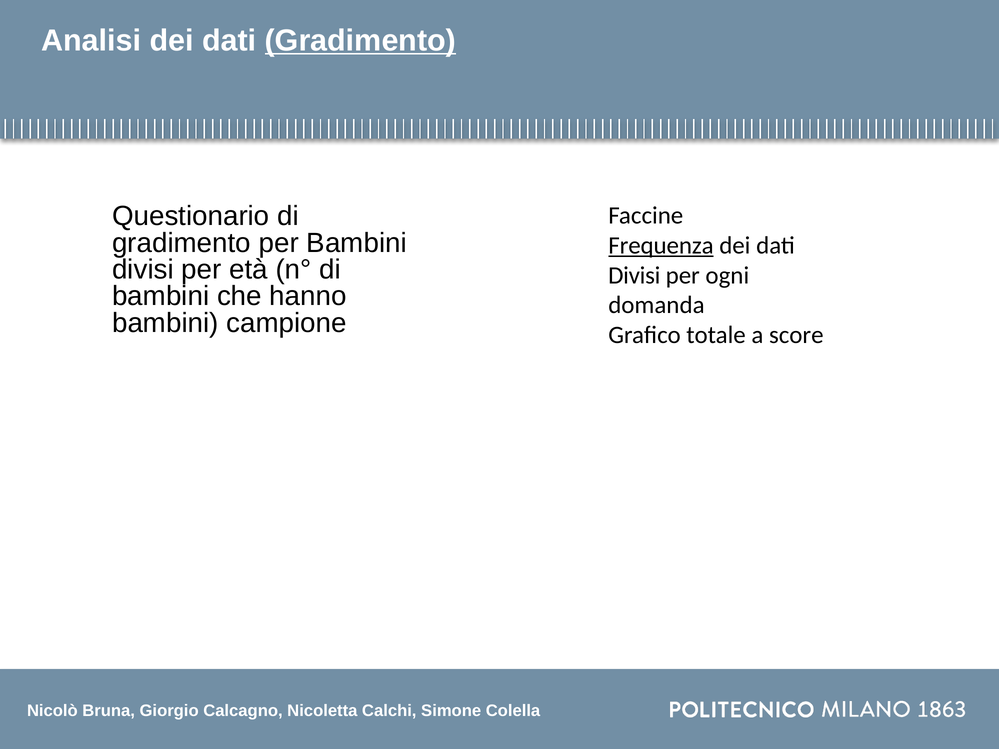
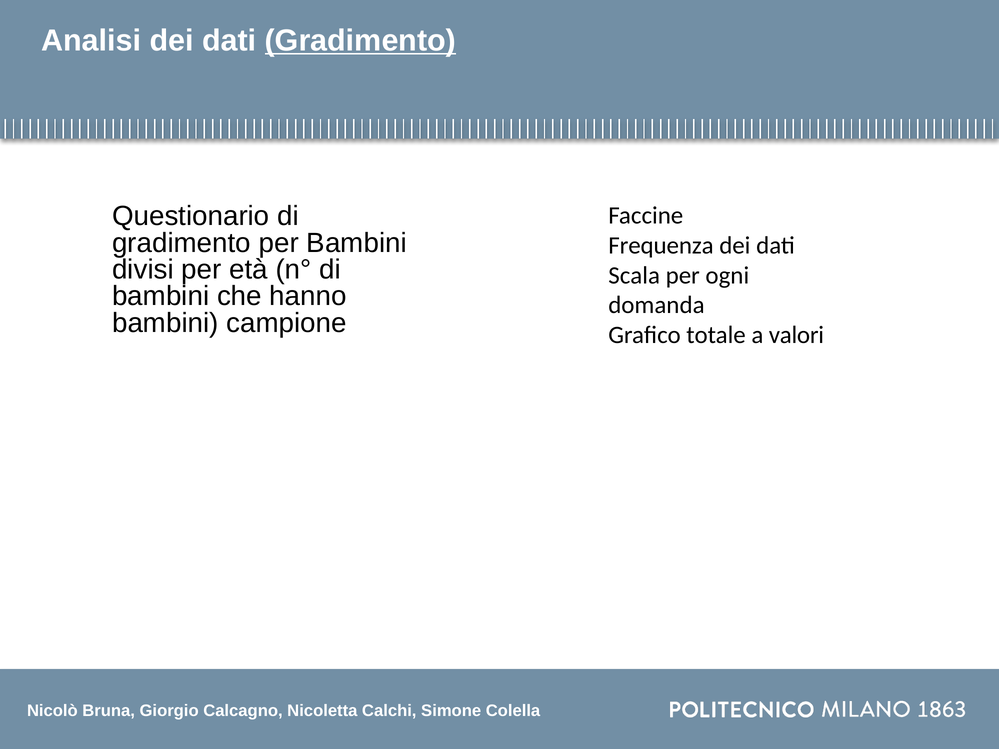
Frequenza underline: present -> none (661, 245)
Divisi: Divisi -> Scala (634, 275)
score: score -> valori (796, 335)
